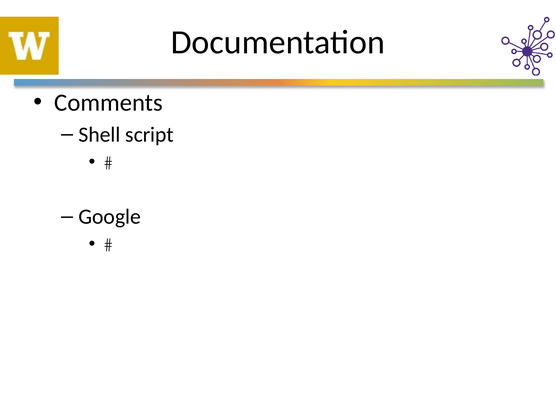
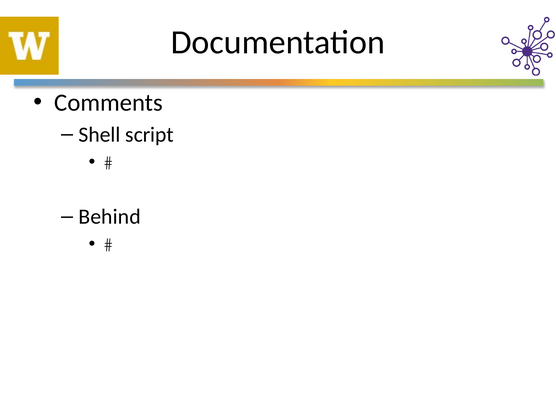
Google: Google -> Behind (110, 217)
